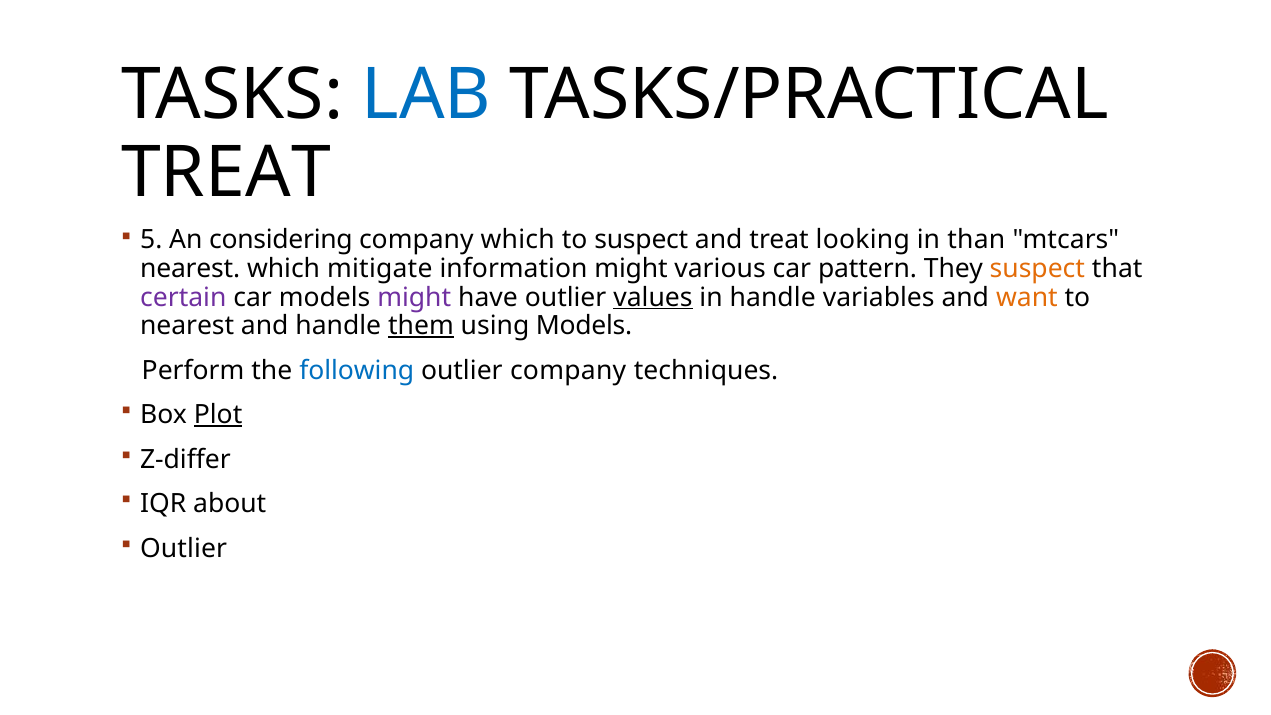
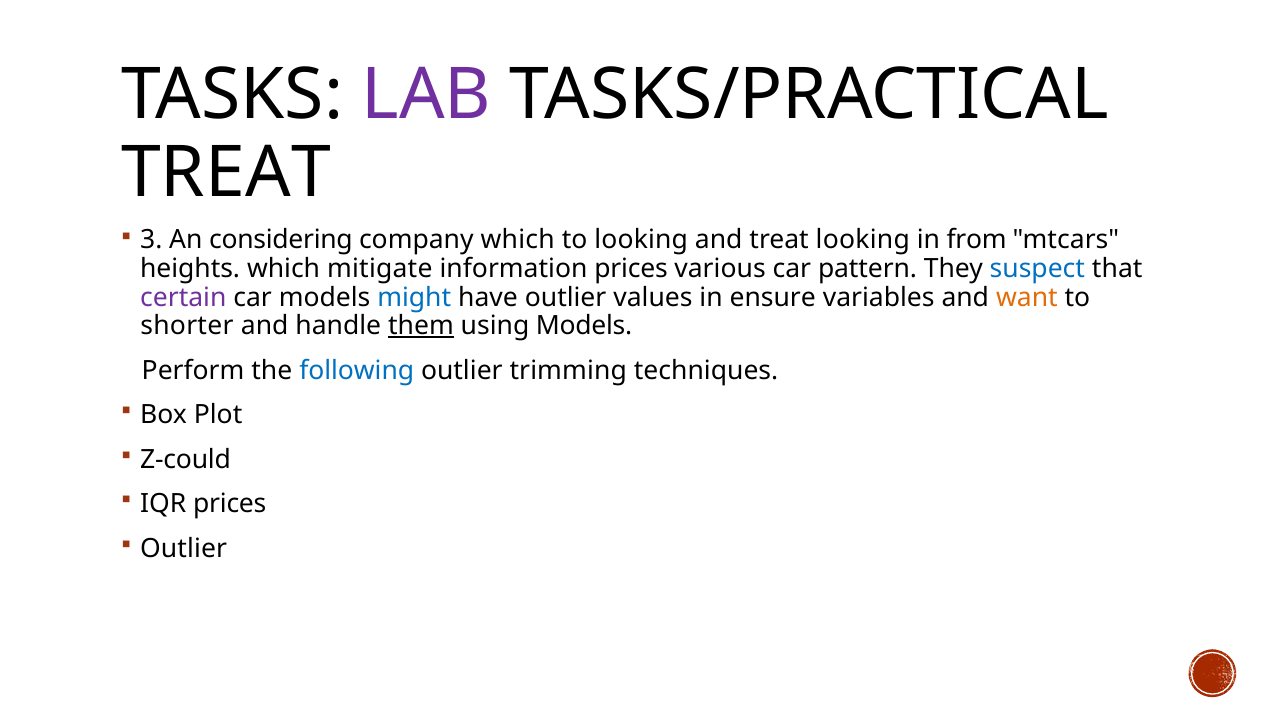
LAB colour: blue -> purple (427, 95)
5: 5 -> 3 (151, 240)
to suspect: suspect -> looking (641, 240)
than: than -> from (977, 240)
nearest: nearest -> heights (190, 269)
information might: might -> prices (631, 269)
suspect colour: orange -> blue (1037, 269)
might colour: purple -> blue (414, 297)
values underline: present -> none (653, 297)
in handle: handle -> ensure (773, 297)
nearest: nearest -> shorter (187, 326)
outlier company: company -> trimming (568, 370)
Plot underline: present -> none (218, 415)
Z-differ: Z-differ -> Z-could (186, 459)
IQR about: about -> prices (230, 504)
